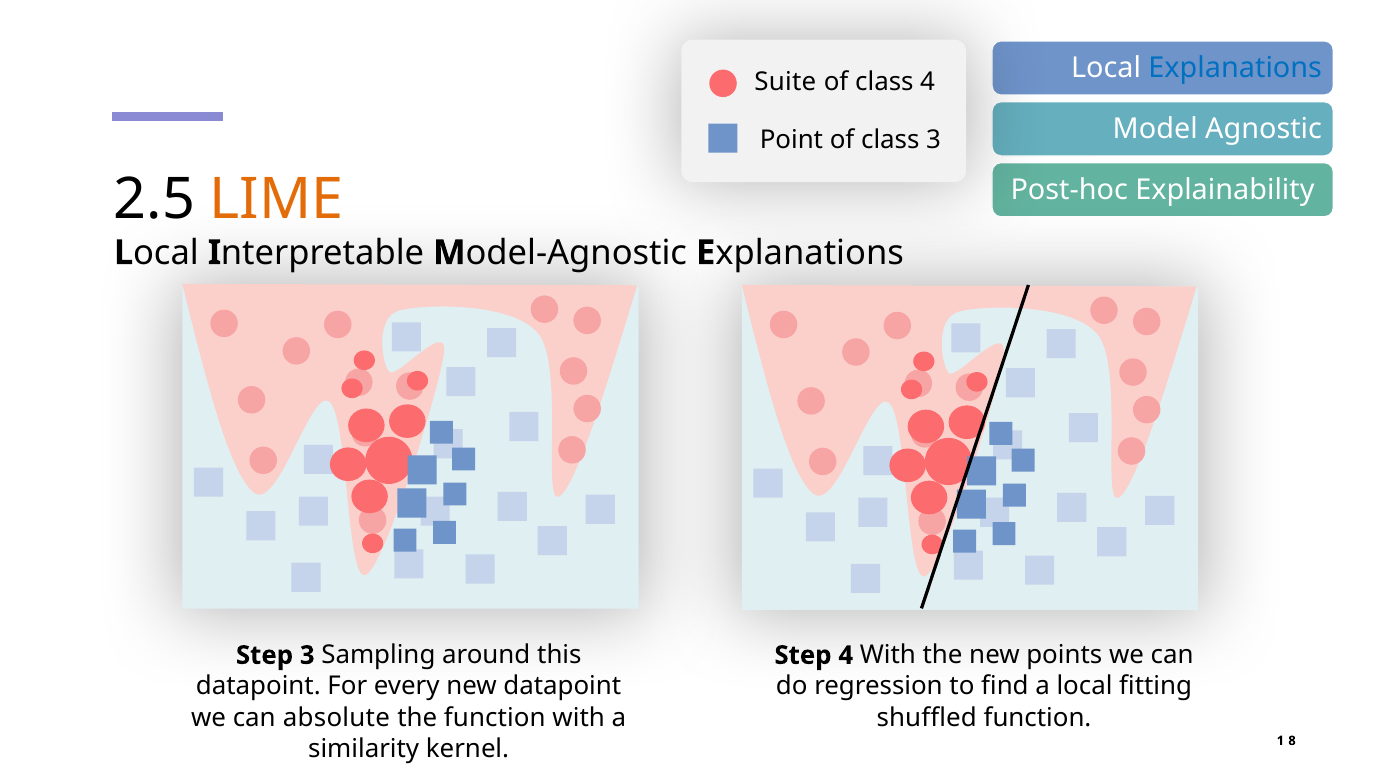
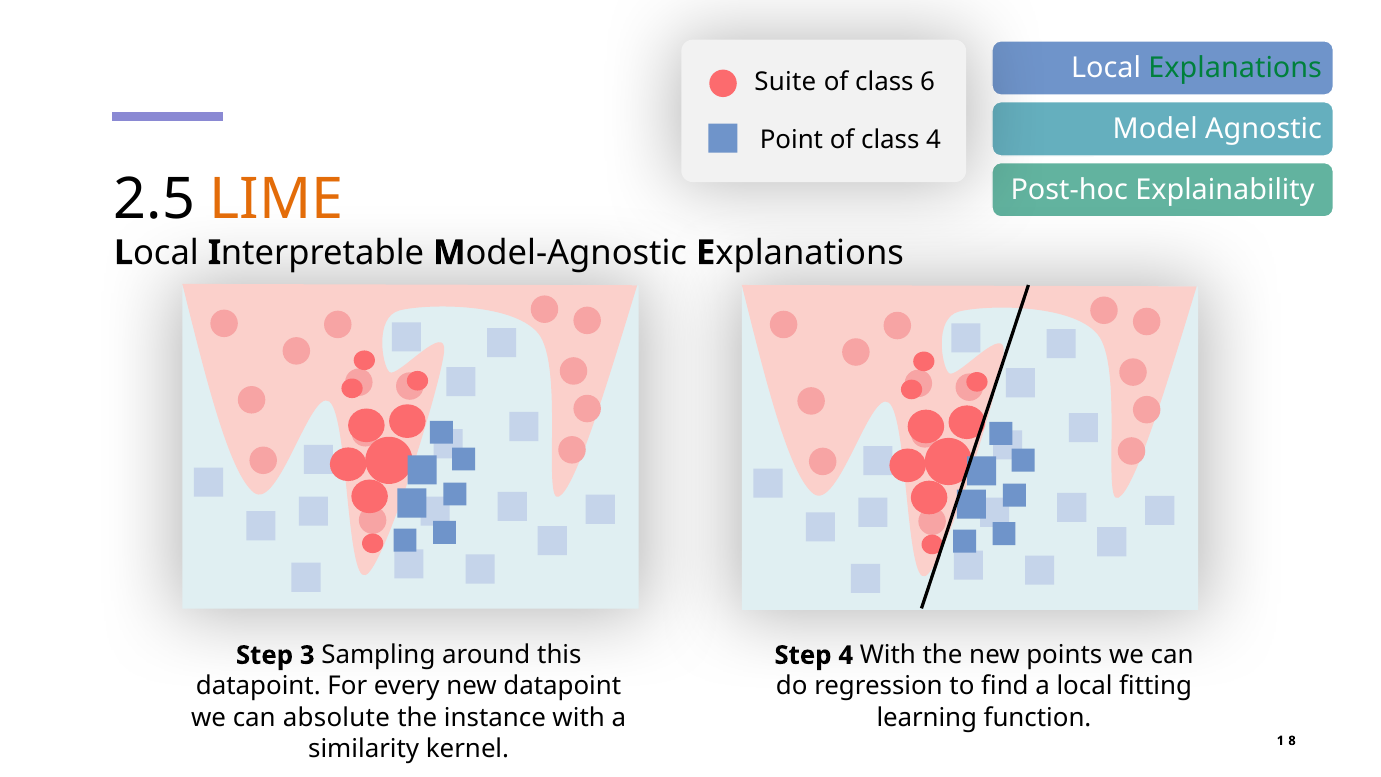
Explanations colour: blue -> green (1235, 68)
class 4: 4 -> 6 (928, 82)
class 3: 3 -> 4 (934, 140)
the function: function -> instance (495, 717)
shuffled: shuffled -> learning (927, 717)
